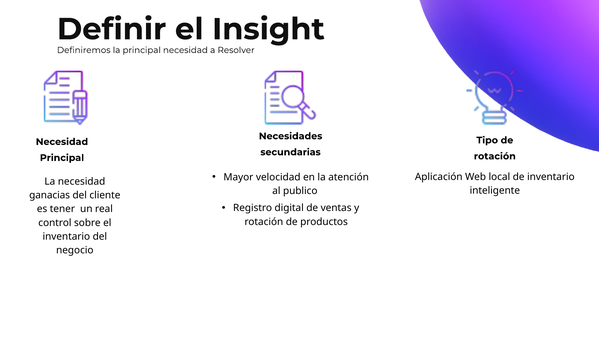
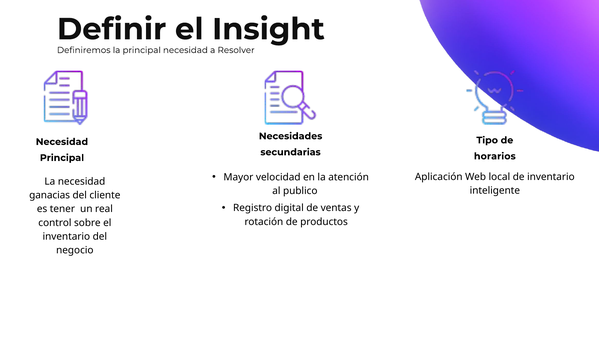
rotación: rotación -> horarios (495, 156)
